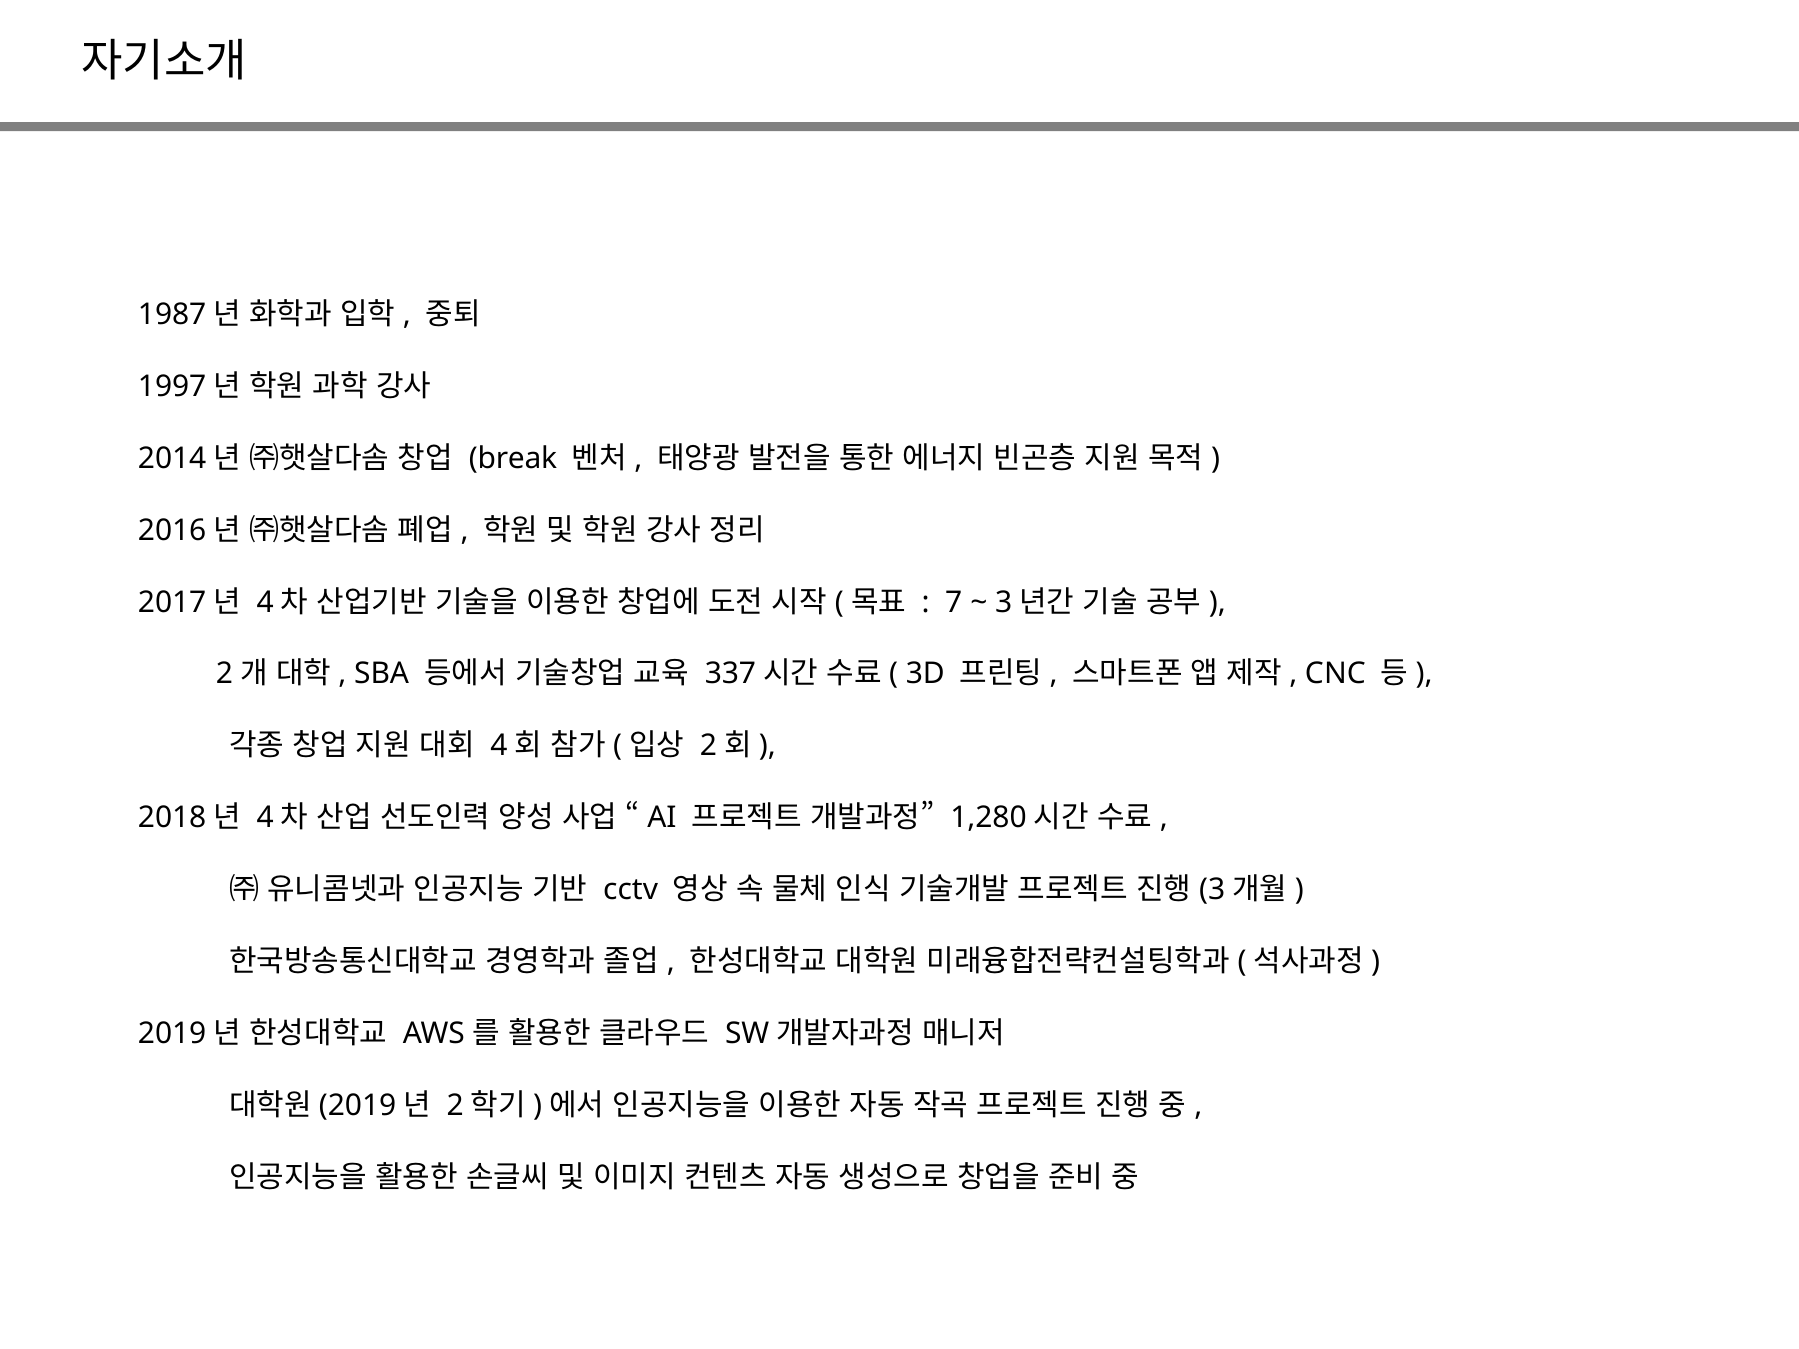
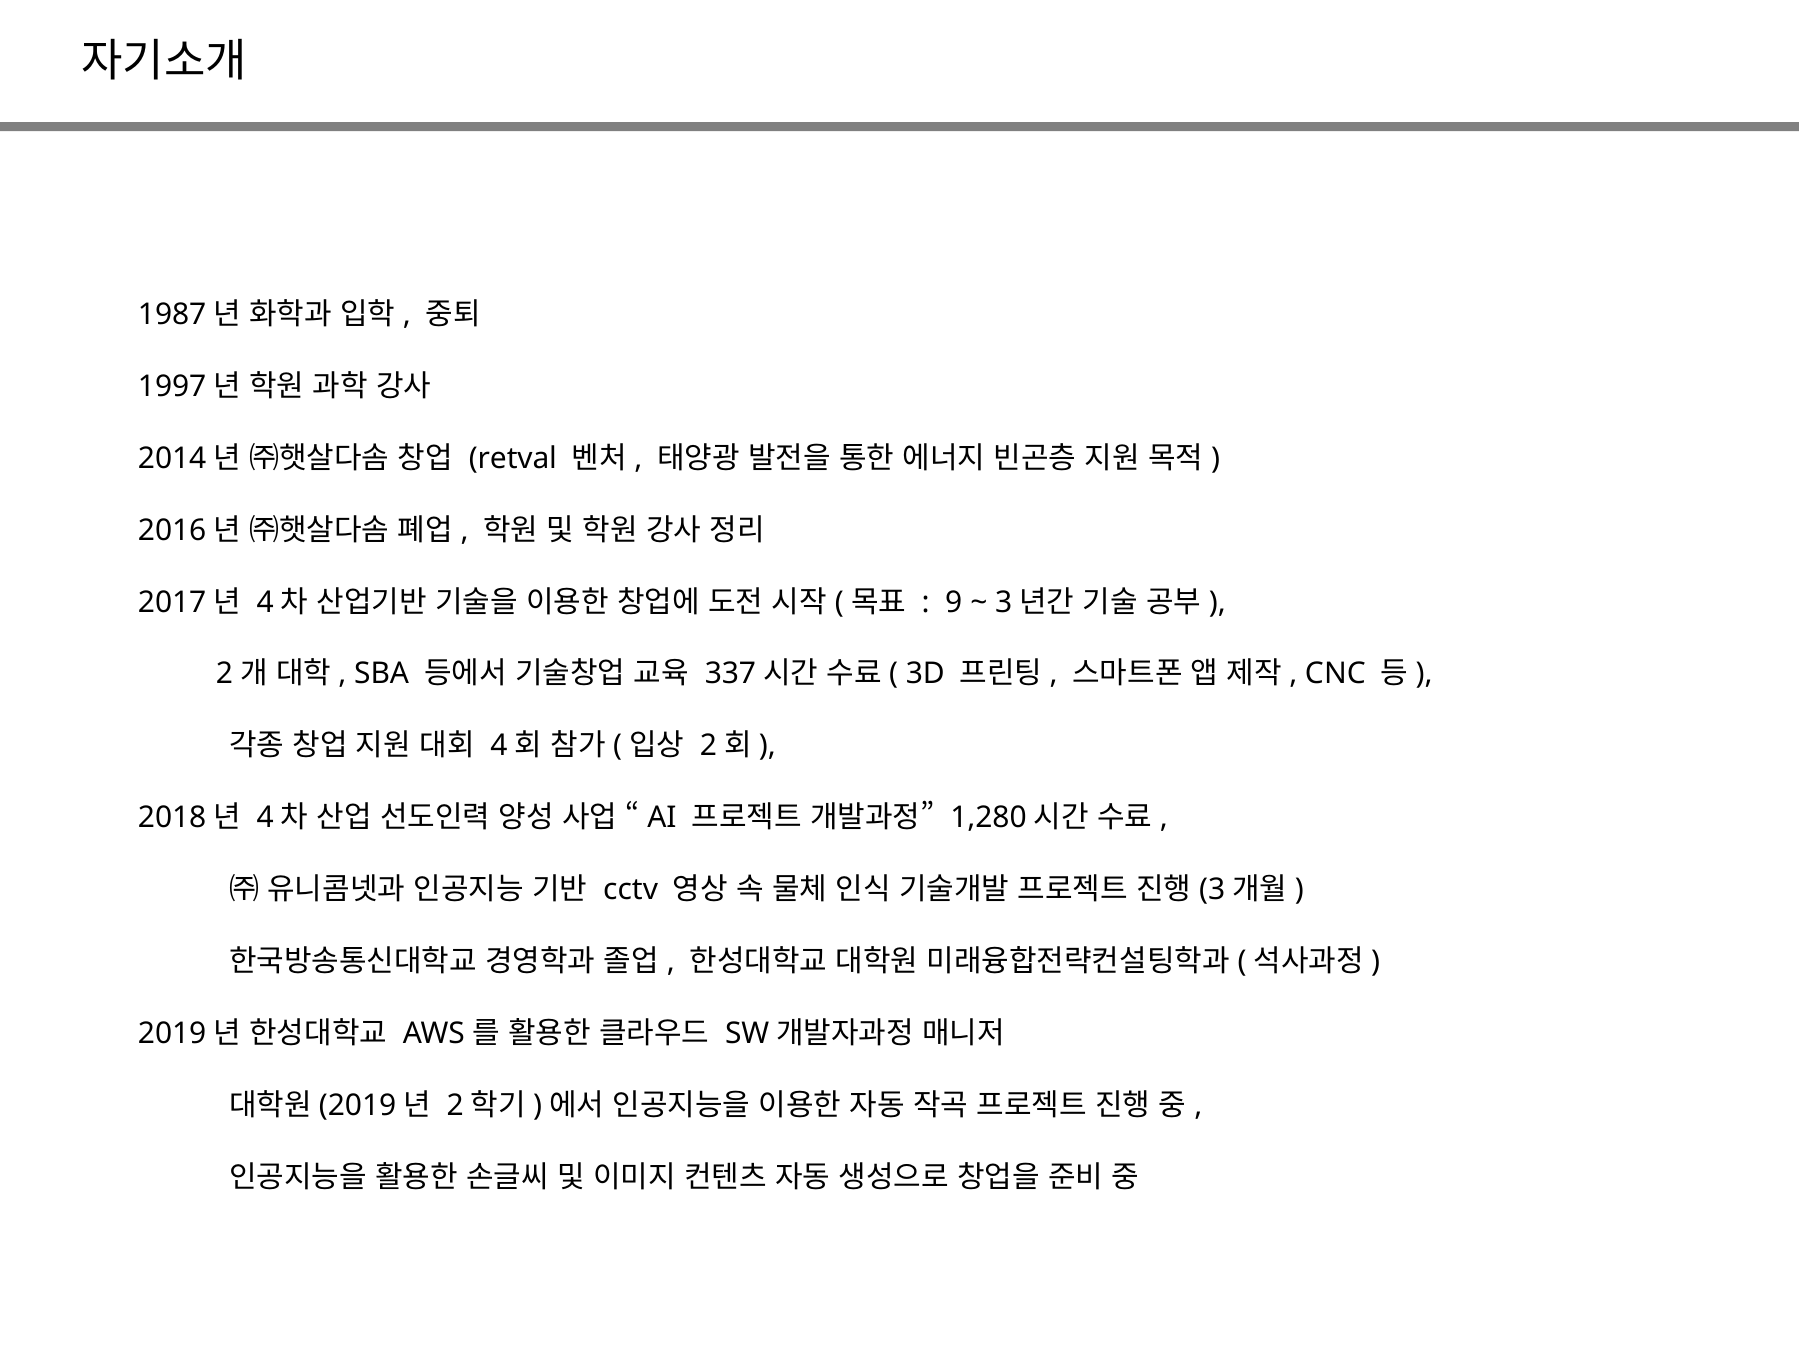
break: break -> retval (513, 458)
7: 7 -> 9 (954, 602)
